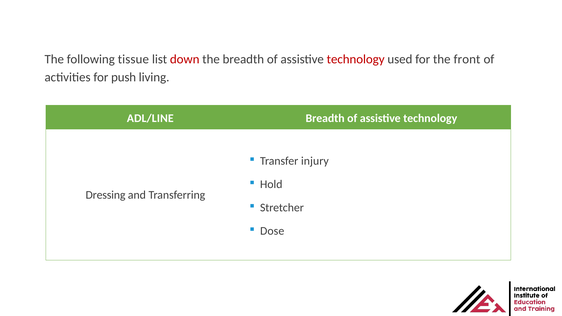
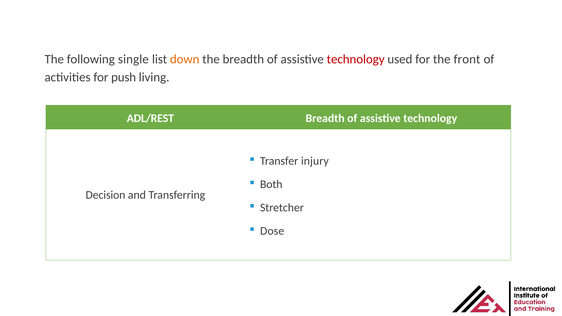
tissue: tissue -> single (133, 59)
down colour: red -> orange (185, 59)
ADL/LINE: ADL/LINE -> ADL/REST (150, 118)
Hold: Hold -> Both (271, 184)
Dressing: Dressing -> Decision (106, 195)
